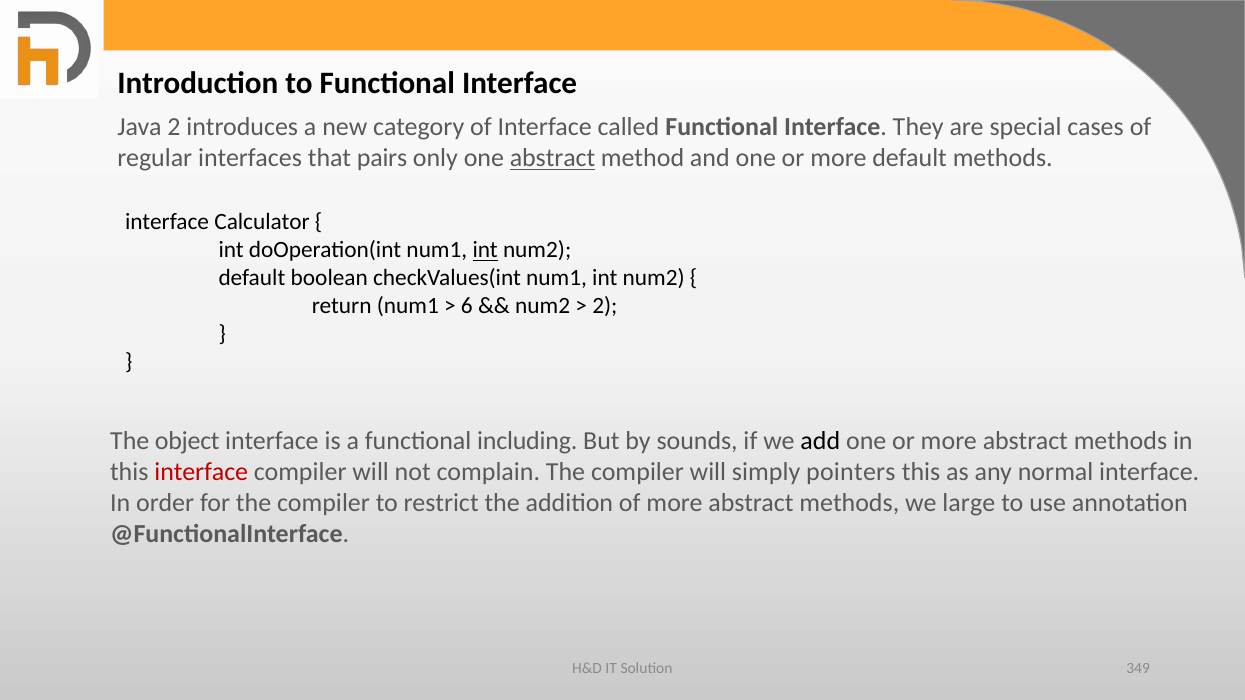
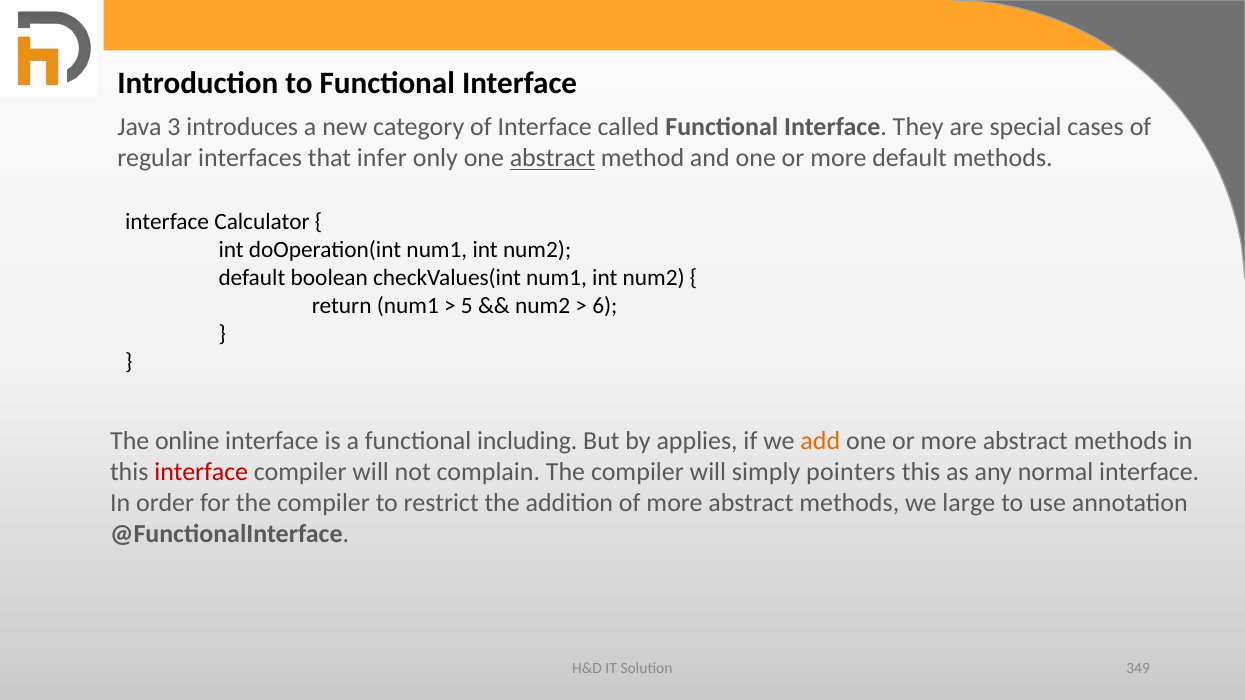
Java 2: 2 -> 3 (174, 127)
pairs: pairs -> infer (382, 158)
int underline: present -> none (485, 250)
6: 6 -> 5 (467, 306)
2: 2 -> 6 (605, 306)
object: object -> online (187, 441)
sounds: sounds -> applies (697, 441)
add colour: black -> orange (820, 441)
